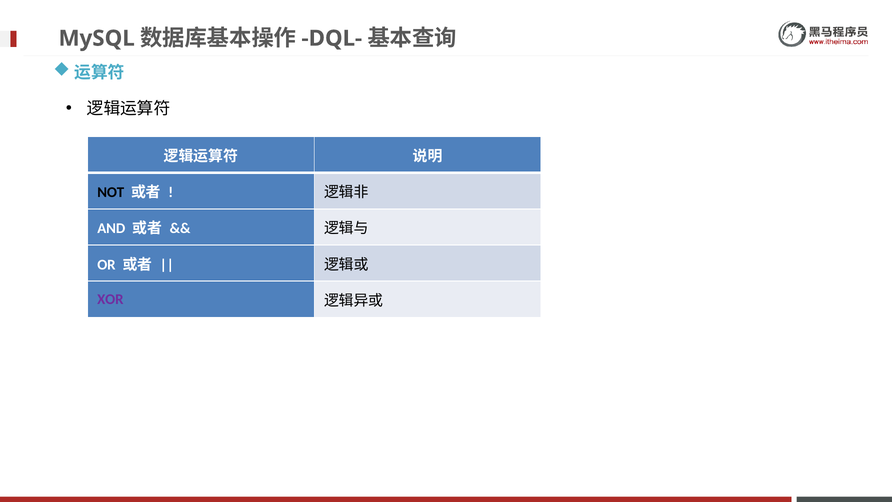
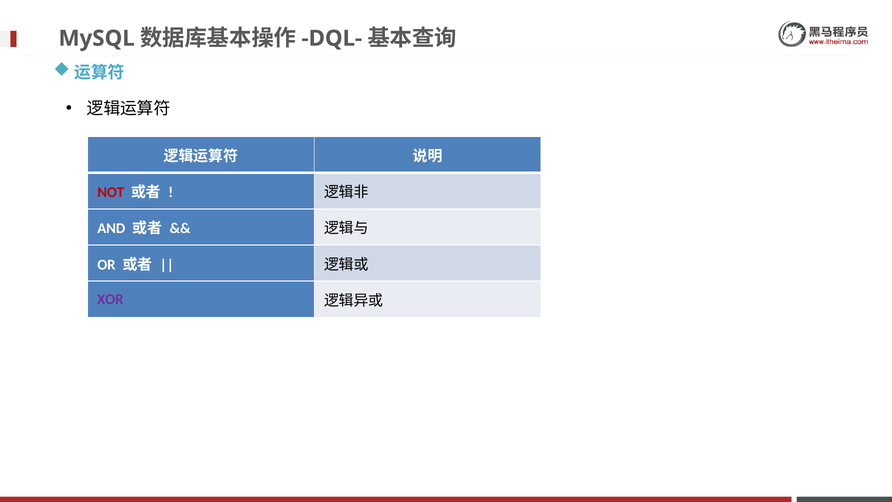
NOT colour: black -> red (111, 192)
